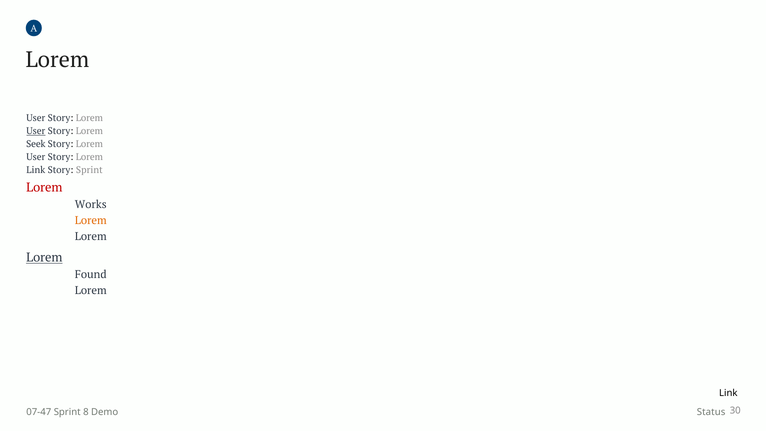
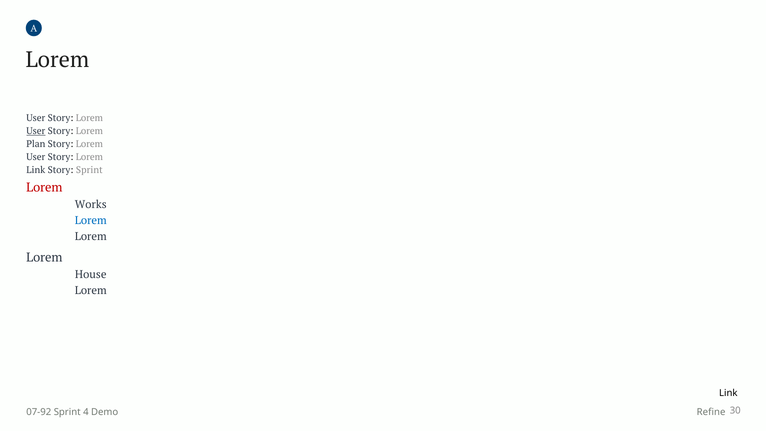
Seek: Seek -> Plan (36, 144)
Lorem colour: orange -> blue (91, 221)
Lorem underline: present -> none (44, 258)
Found: Found -> House (91, 275)
07-47: 07-47 -> 07-92 (39, 412)
8: 8 -> 4 (86, 412)
Status: Status -> Refine (711, 412)
